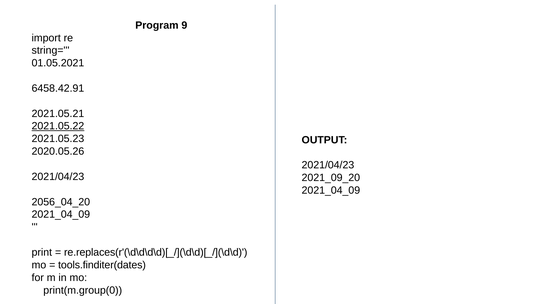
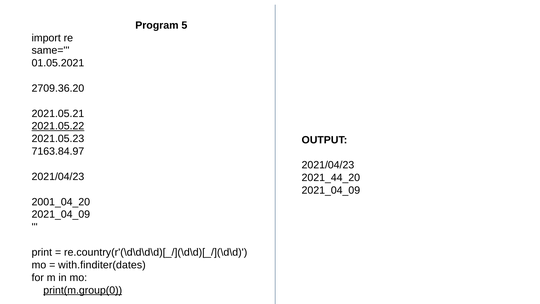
9: 9 -> 5 (184, 25)
string=: string= -> same= (51, 50)
6458.42.91: 6458.42.91 -> 2709.36.20 (58, 88)
2020.05.26: 2020.05.26 -> 7163.84.97 (58, 151)
2021_09_20: 2021_09_20 -> 2021_44_20 (331, 178)
2056_04_20: 2056_04_20 -> 2001_04_20 (61, 202)
re.replaces(r'(\d\d\d\d)[_/](\d\d)[_/](\d\d: re.replaces(r'(\d\d\d\d)[_/](\d\d)[_/](\d\d -> re.country(r'(\d\d\d\d)[_/](\d\d)[_/](\d\d (156, 252)
tools.finditer(dates: tools.finditer(dates -> with.finditer(dates (102, 265)
print(m.group(0 underline: none -> present (83, 290)
